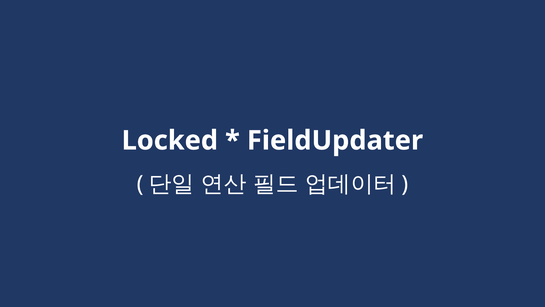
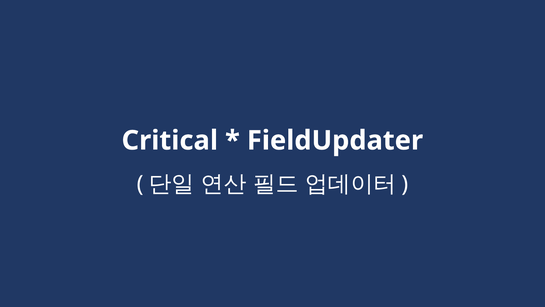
Locked: Locked -> Critical (170, 140)
